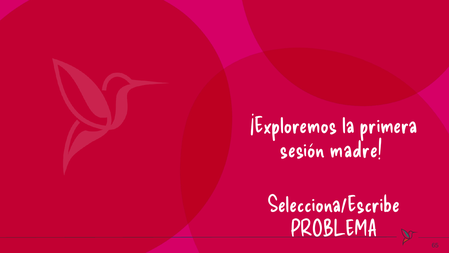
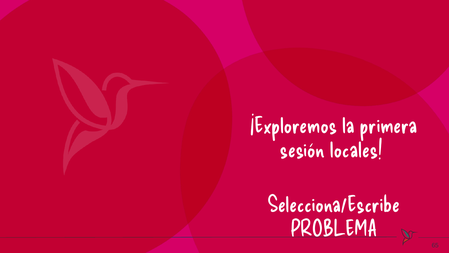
madre: madre -> locales (356, 150)
